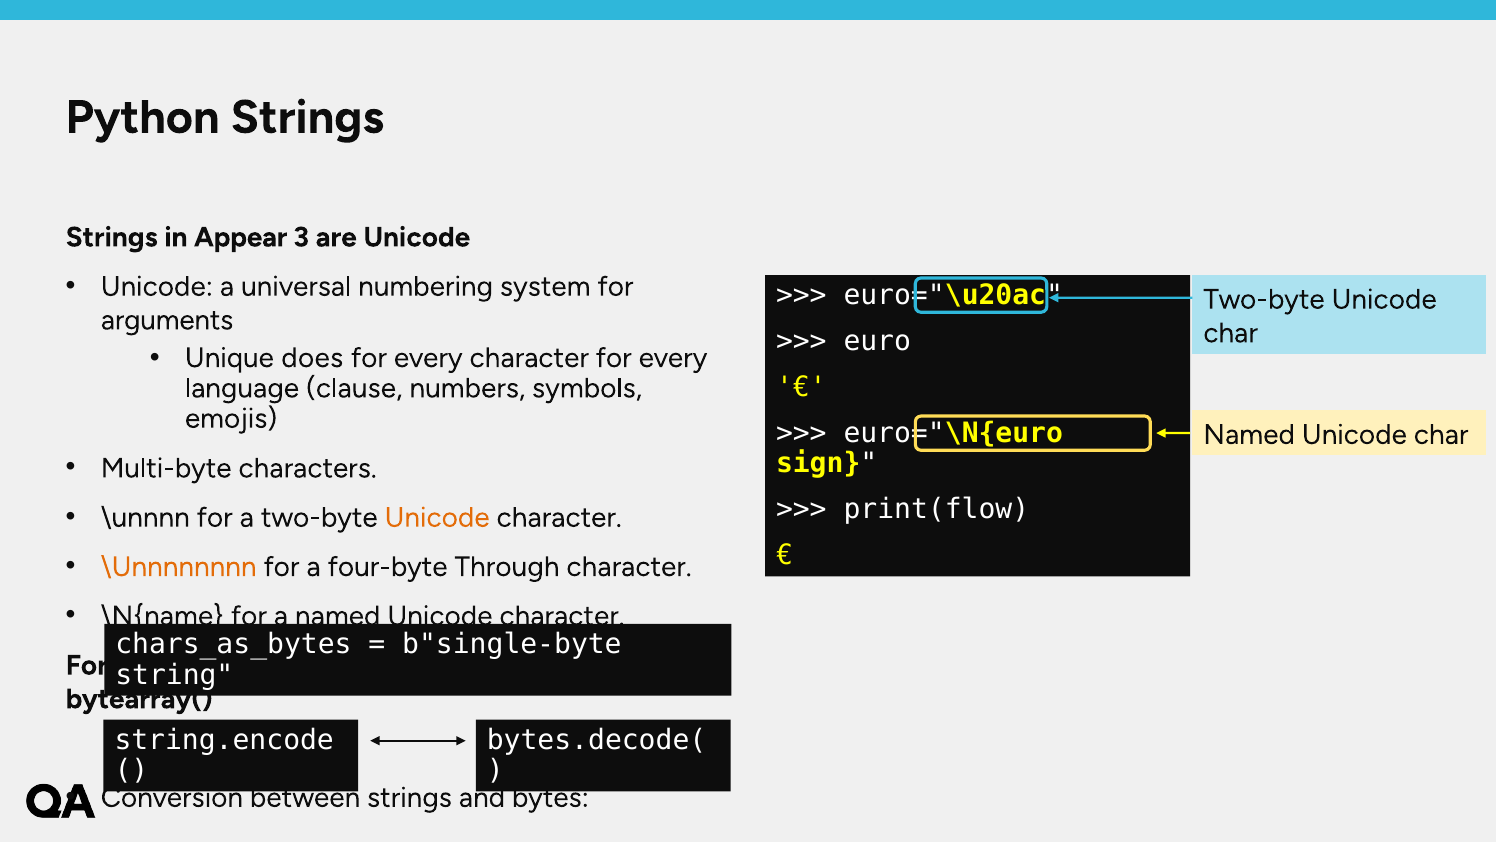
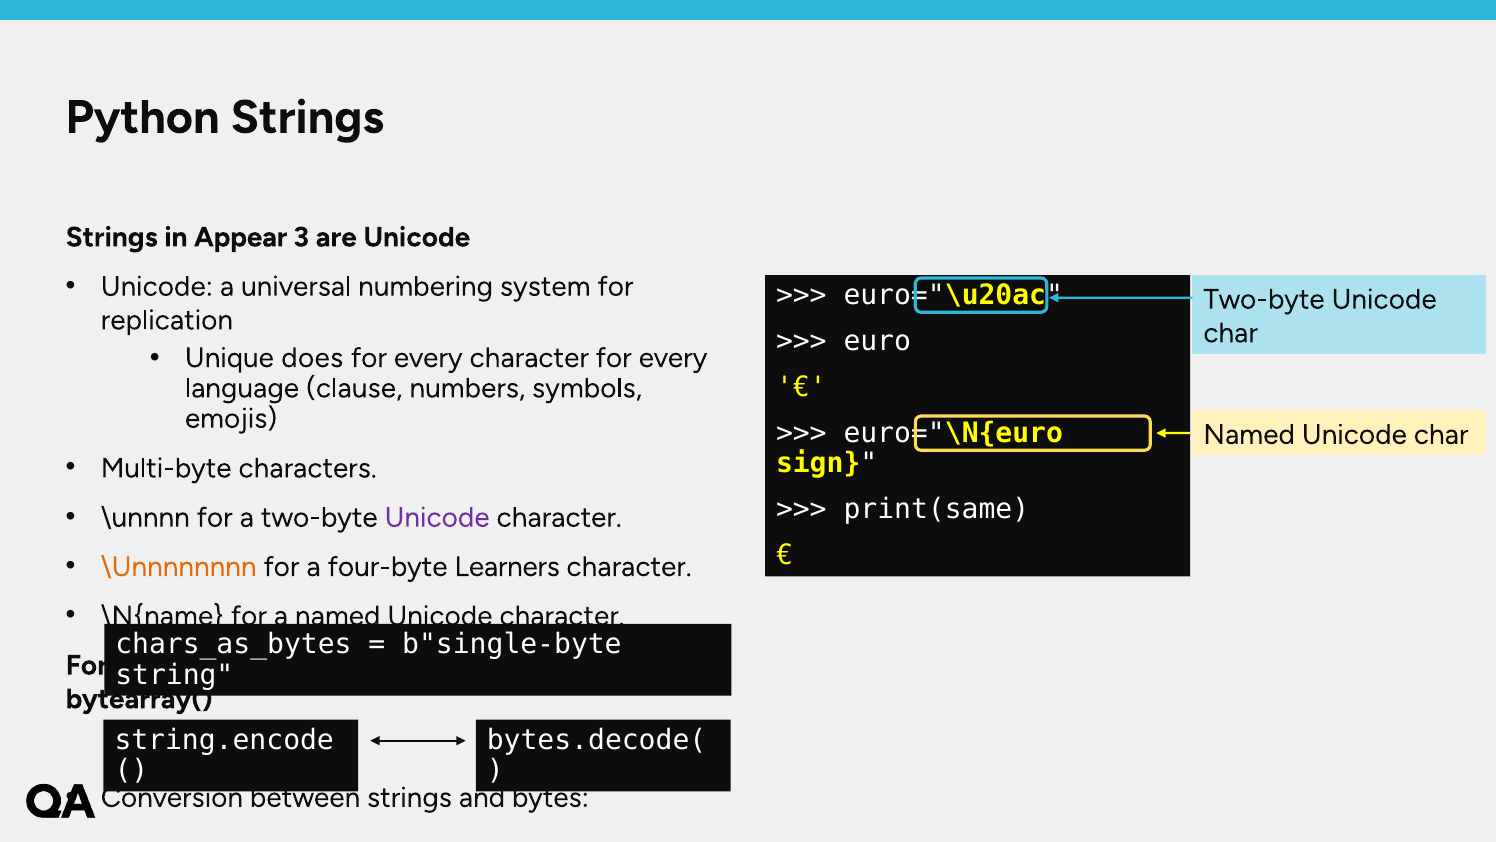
arguments: arguments -> replication (167, 320)
print(flow: print(flow -> print(same (936, 509)
Unicode colour: orange -> purple (437, 517)
Through: Through -> Learners (507, 566)
